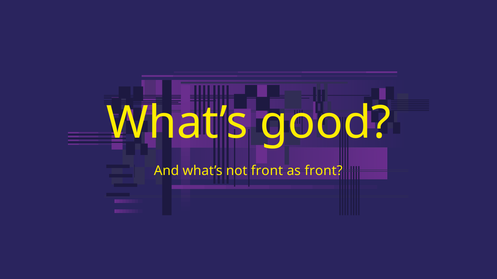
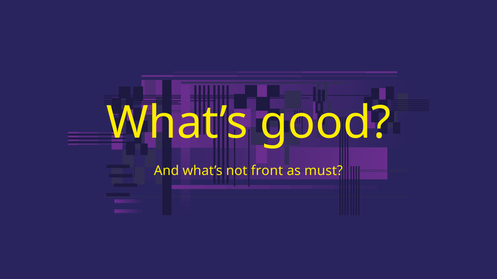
as front: front -> must (324, 171)
